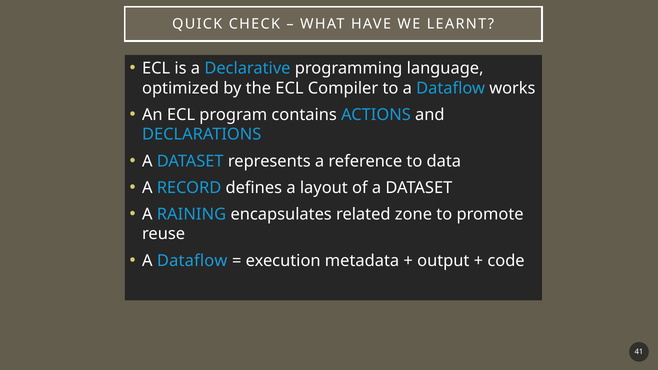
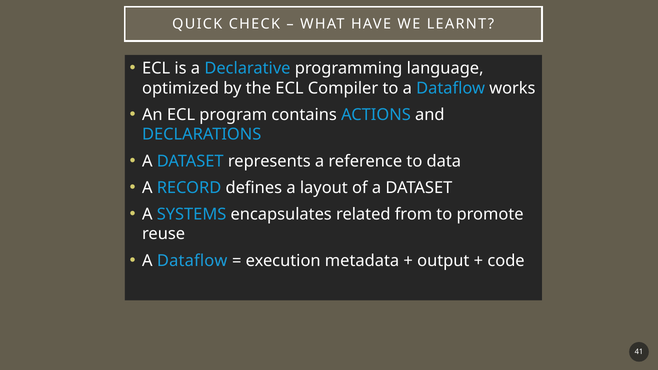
RAINING: RAINING -> SYSTEMS (192, 214)
zone: zone -> from (414, 214)
